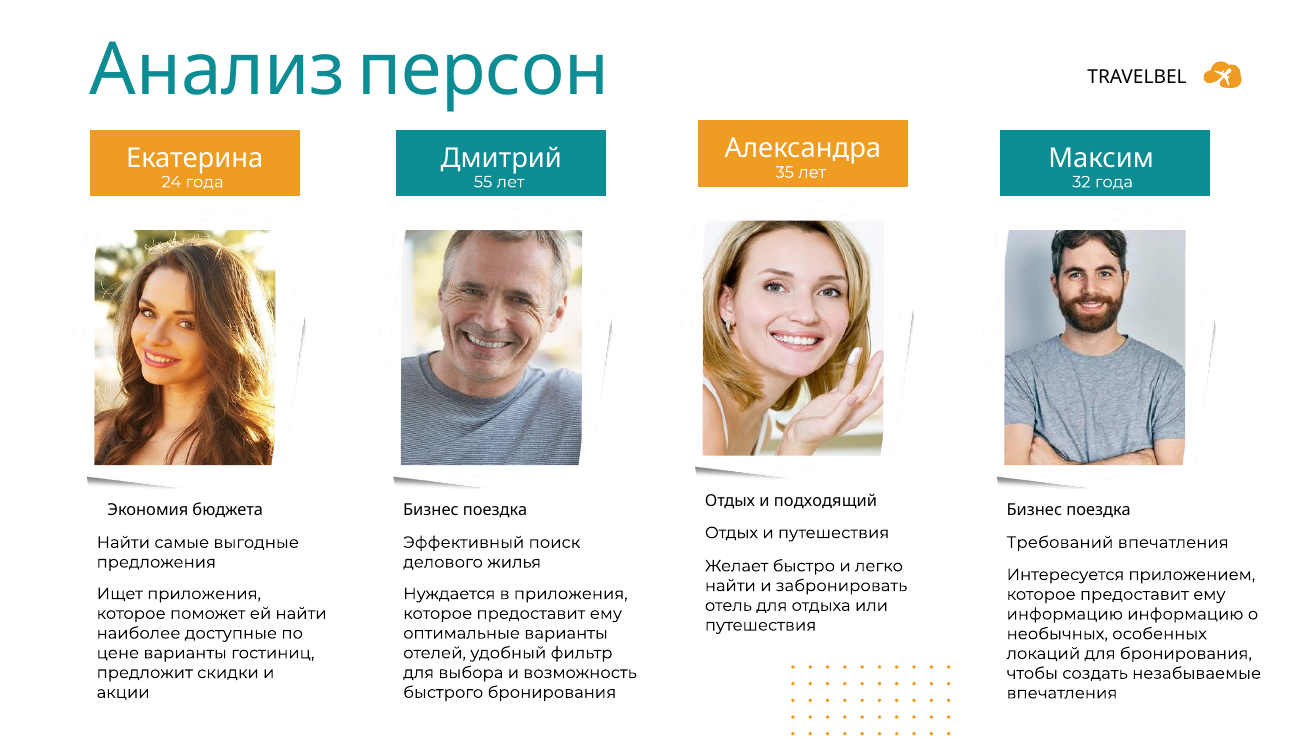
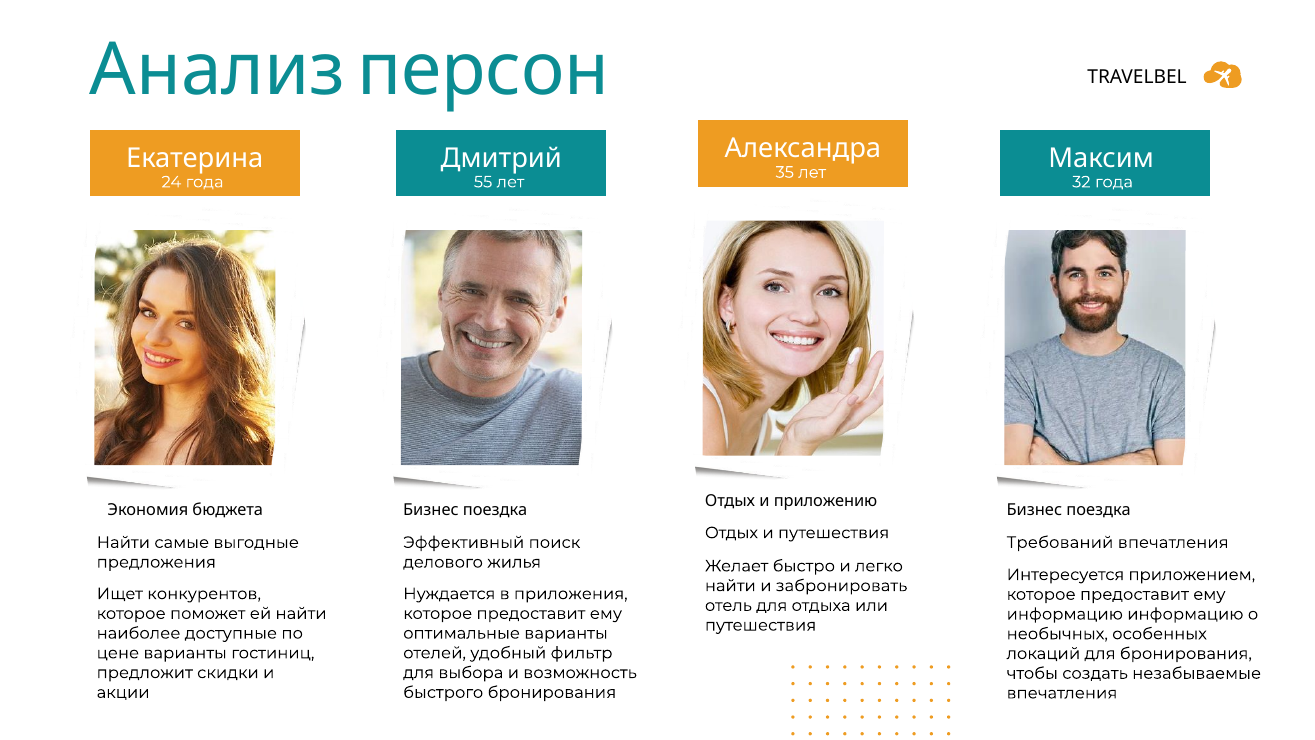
подходящий: подходящий -> приложению (826, 500)
Ищет приложения: приложения -> конкурентов (204, 594)
